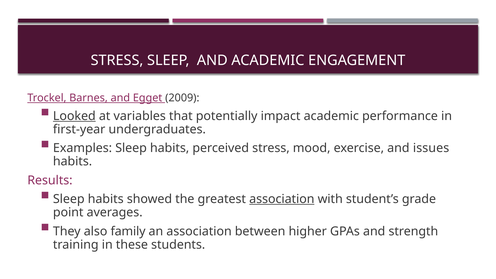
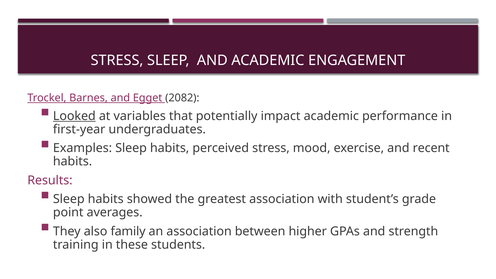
2009: 2009 -> 2082 (182, 98)
issues: issues -> recent (431, 148)
association underline: present -> none (282, 199)
